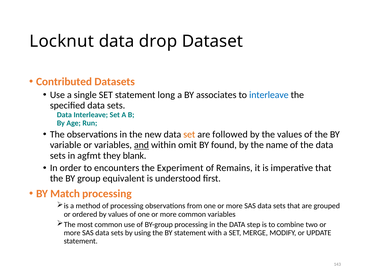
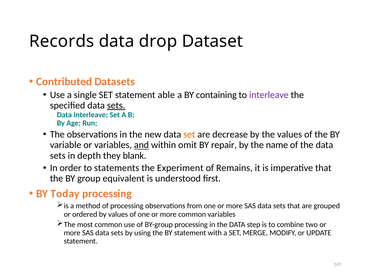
Locknut: Locknut -> Records (62, 41)
long: long -> able (166, 95)
associates: associates -> containing (216, 95)
interleave colour: blue -> purple (269, 95)
sets underline: none -> present (116, 106)
followed: followed -> decrease (230, 135)
found: found -> repair (224, 145)
agfmt: agfmt -> depth (89, 156)
encounters: encounters -> statements (117, 168)
Match: Match -> Today (65, 194)
